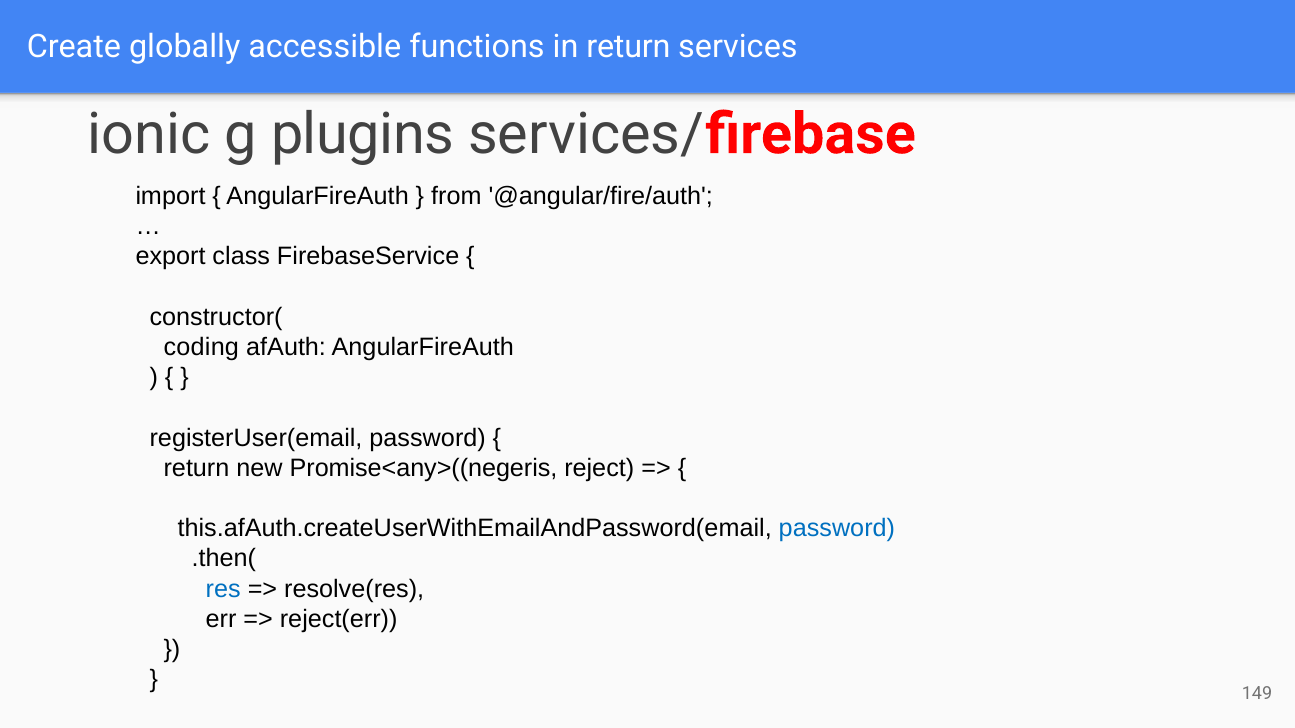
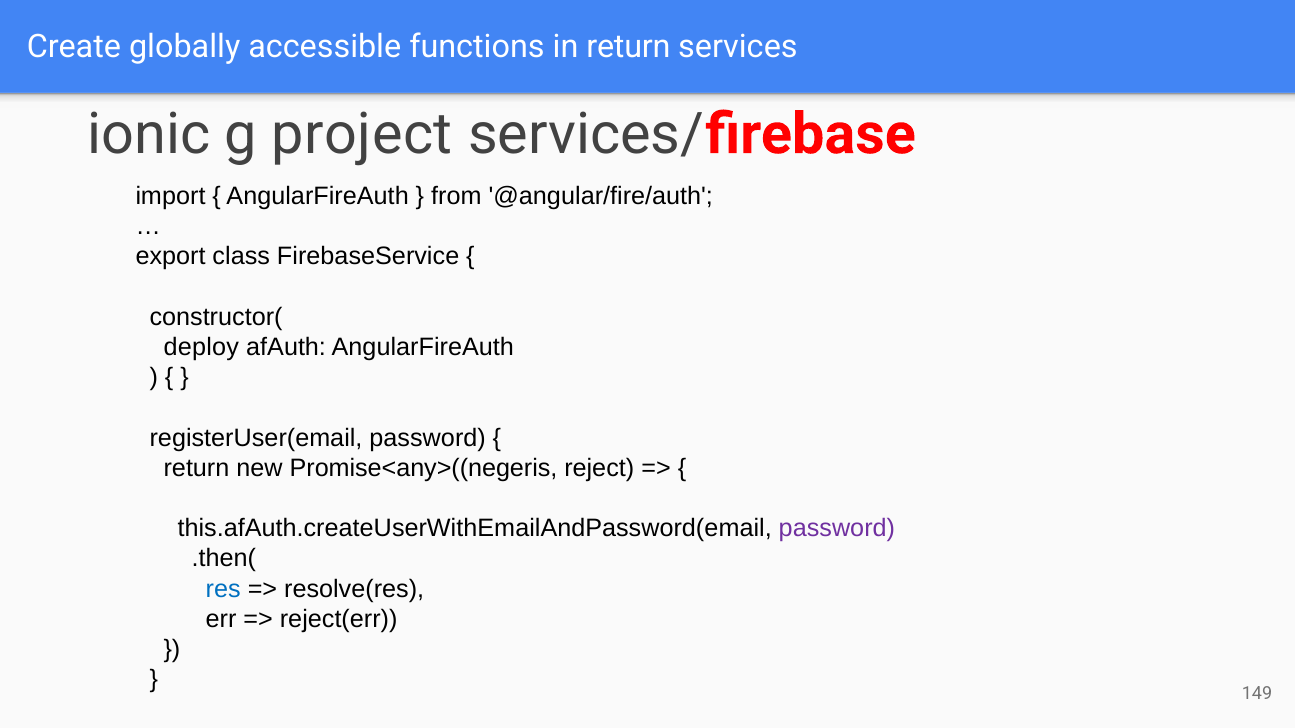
plugins: plugins -> project (362, 134)
coding: coding -> deploy (201, 347)
password colour: blue -> purple (837, 529)
